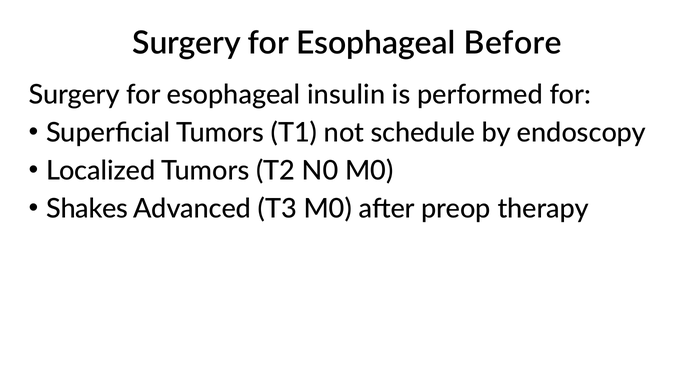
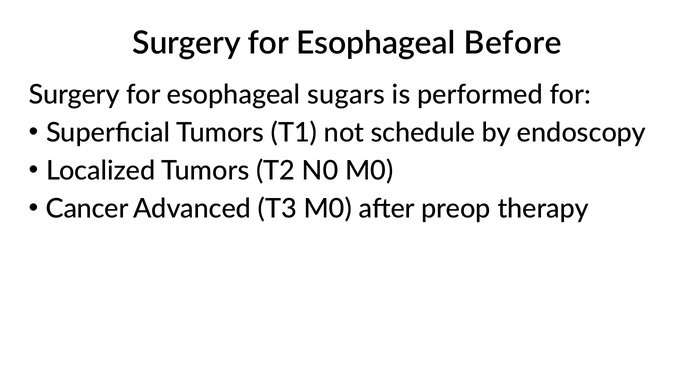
insulin: insulin -> sugars (346, 95)
Shakes: Shakes -> Cancer (87, 209)
